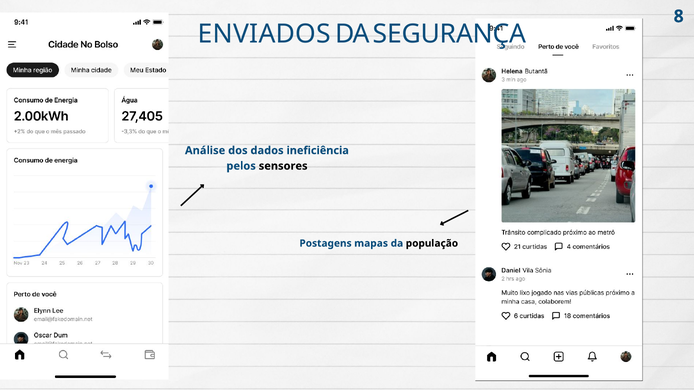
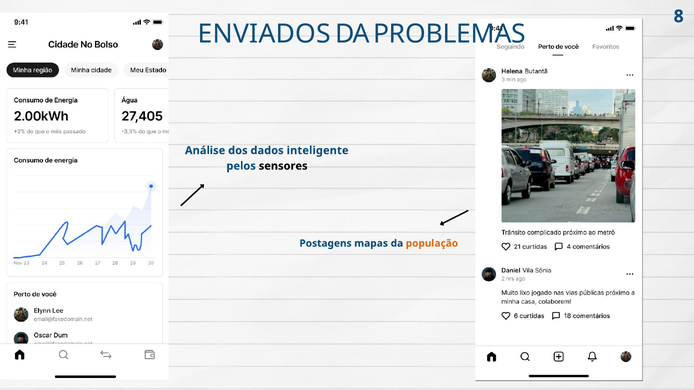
SEGURANÇA: SEGURANÇA -> PROBLEMAS (449, 34)
ineficiência: ineficiência -> inteligente (318, 151)
população colour: black -> orange (432, 244)
